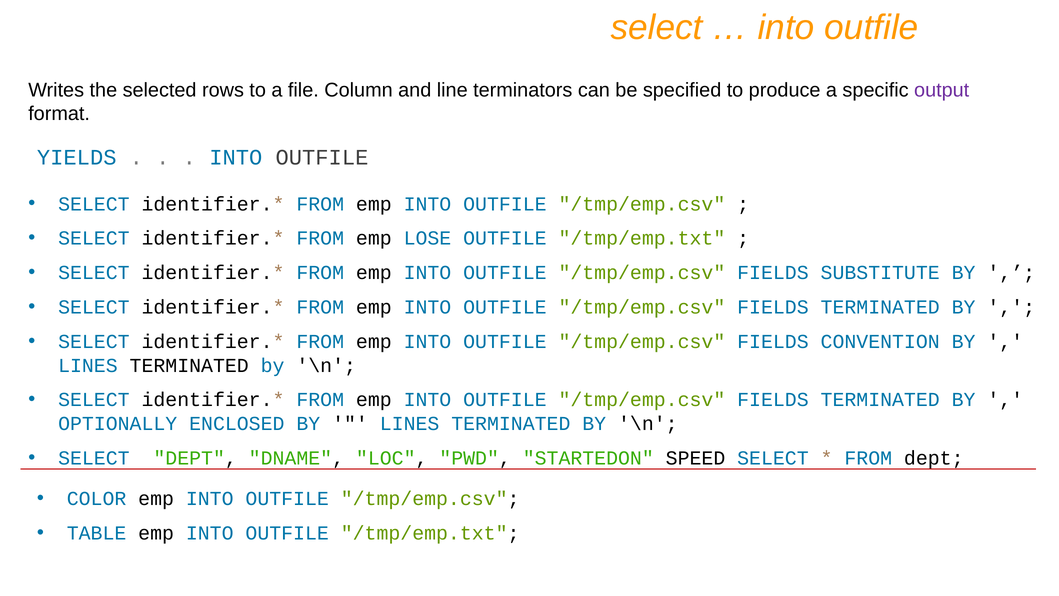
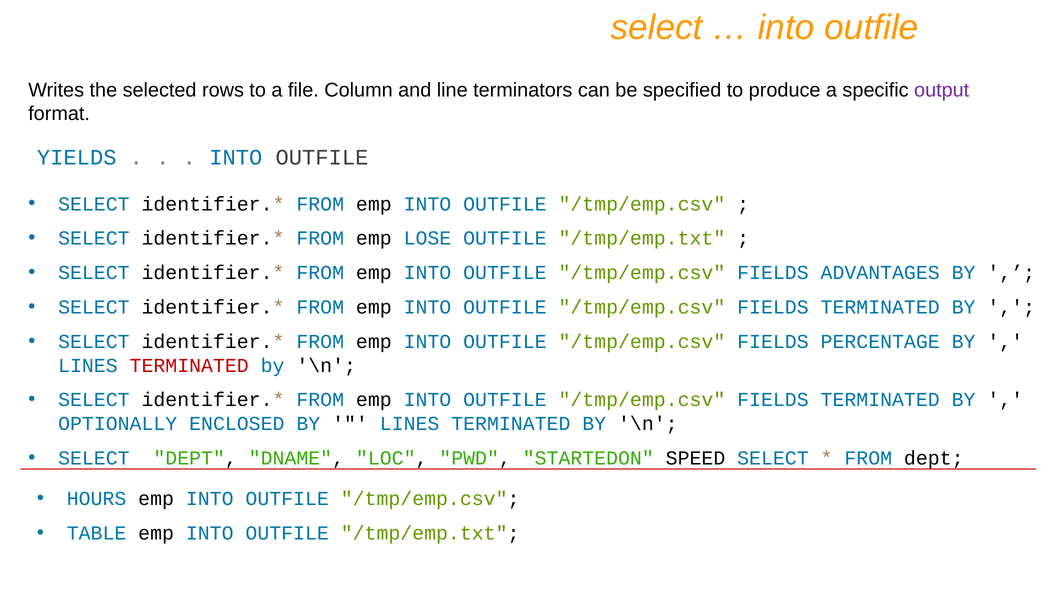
SUBSTITUTE: SUBSTITUTE -> ADVANTAGES (880, 273)
CONVENTION: CONVENTION -> PERCENTAGE (880, 341)
TERMINATED colour: black -> red (189, 365)
COLOR: COLOR -> HOURS (97, 498)
